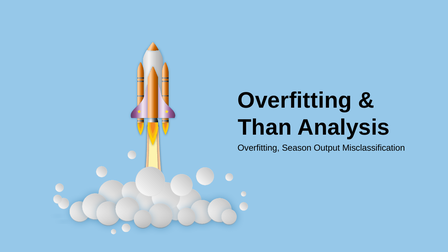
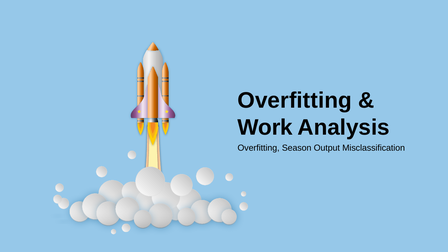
Than: Than -> Work (265, 127)
